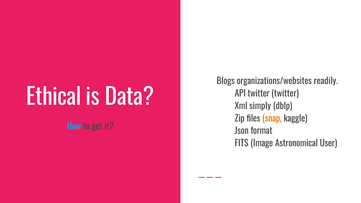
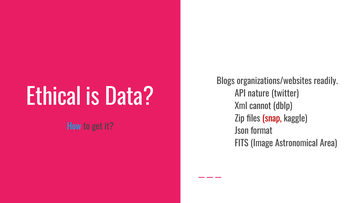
API twitter: twitter -> nature (259, 94)
simply: simply -> cannot (260, 106)
snap colour: orange -> red (272, 119)
User: User -> Area (328, 144)
